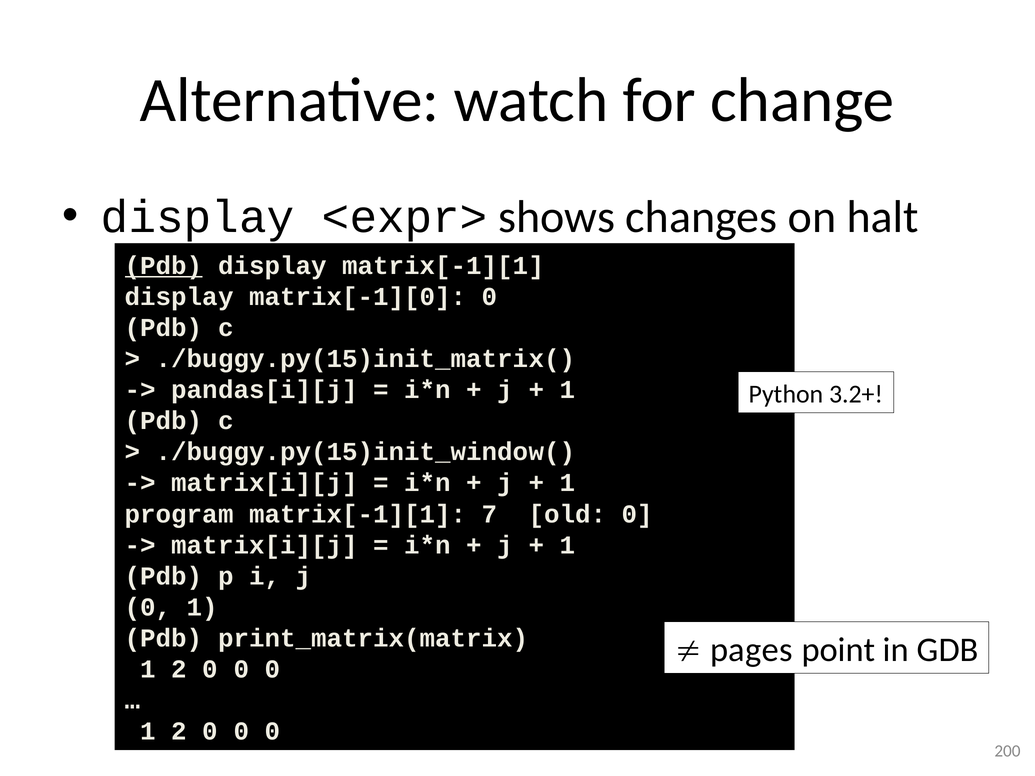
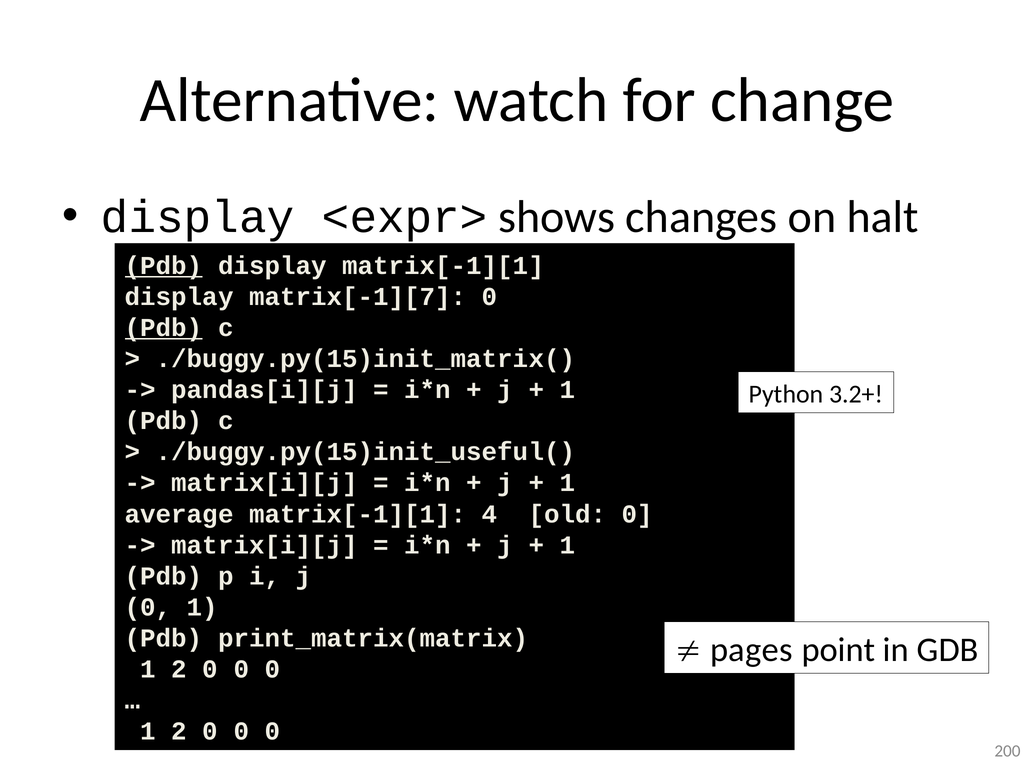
matrix[-1][0: matrix[-1][0 -> matrix[-1][7 (358, 297)
Pdb underline: none -> present (164, 328)
./buggy.py(15)init_window(: ./buggy.py(15)init_window( -> ./buggy.py(15)init_useful( (365, 452)
program: program -> average (179, 514)
7: 7 -> 4 (490, 514)
